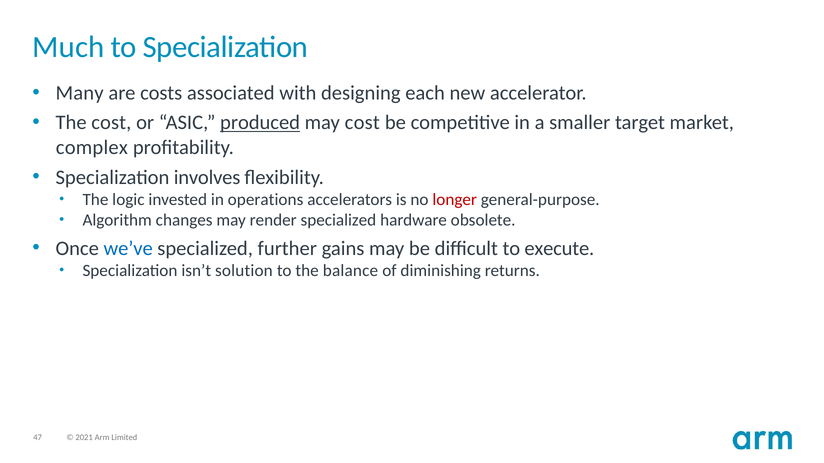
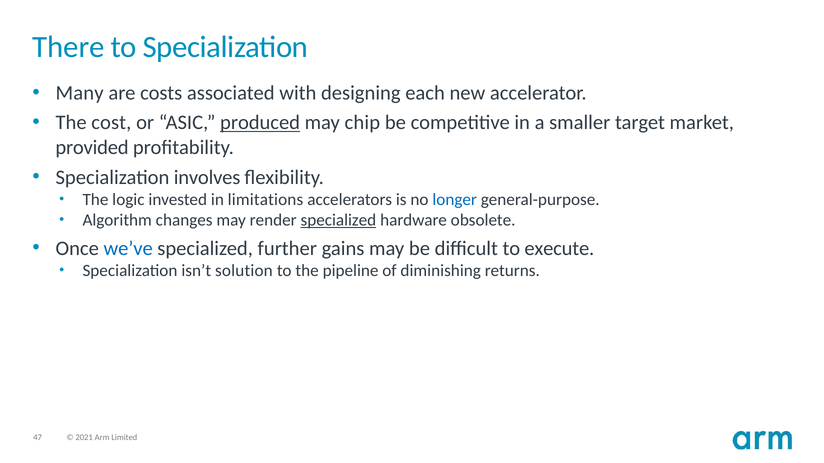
Much: Much -> There (69, 47)
may cost: cost -> chip (362, 123)
complex: complex -> provided (92, 148)
operations: operations -> limitations (265, 200)
longer colour: red -> blue (455, 200)
specialized underline: none -> present (338, 220)
balance: balance -> pipeline (351, 271)
